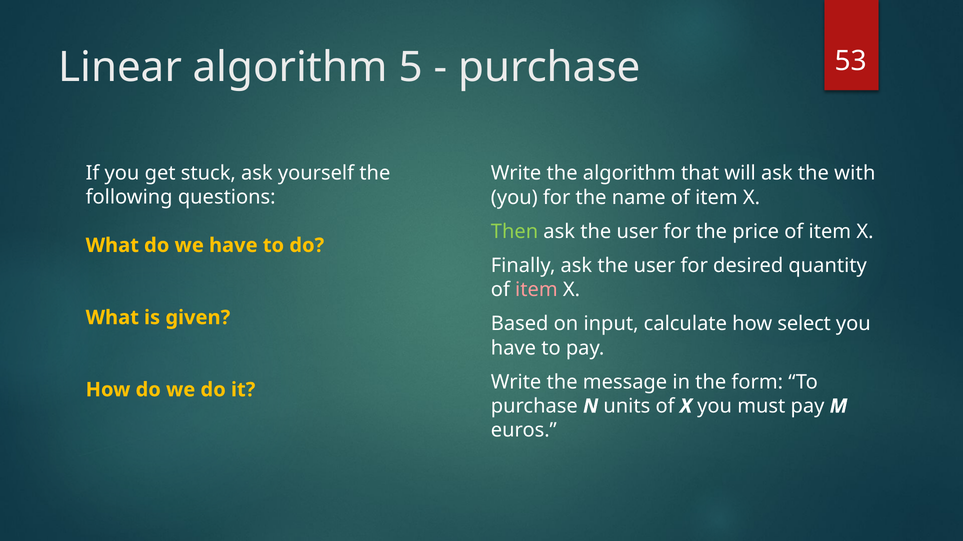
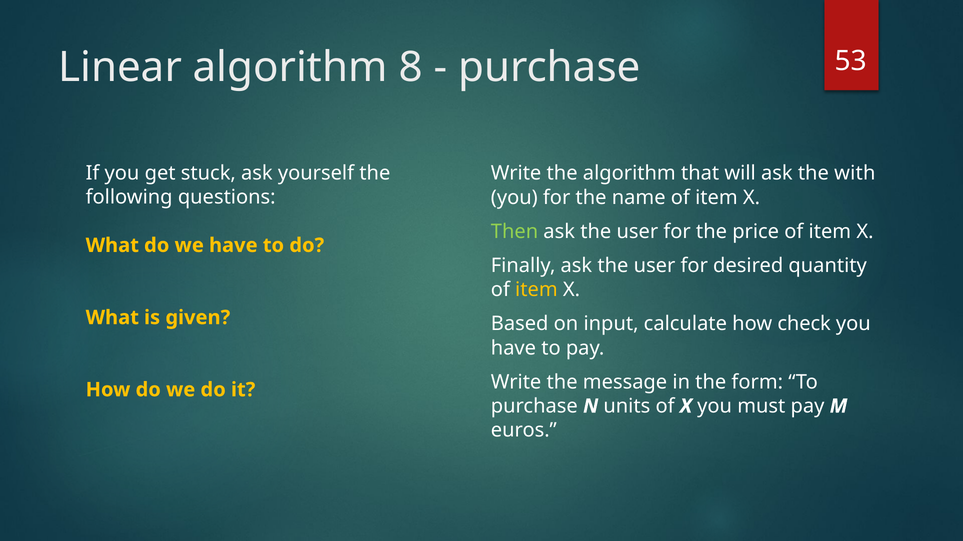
5: 5 -> 8 (411, 68)
item colour: pink -> yellow (536, 290)
select: select -> check (804, 324)
